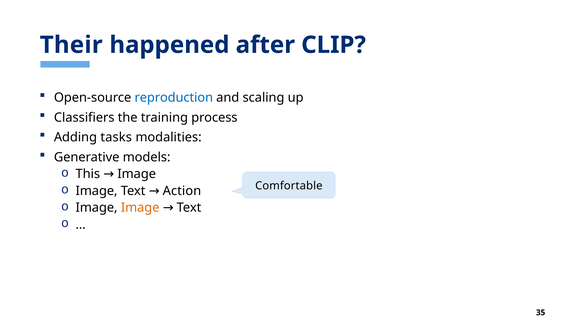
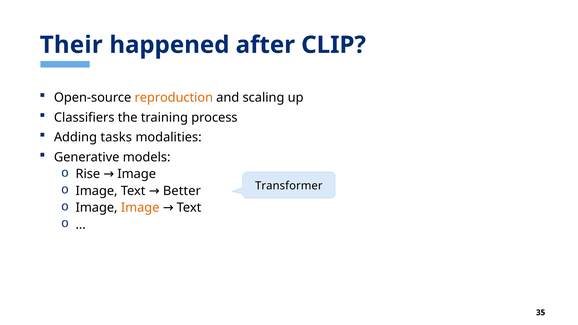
reproduction colour: blue -> orange (174, 98)
This: This -> Rise (88, 174)
Comfortable: Comfortable -> Transformer (289, 186)
Action: Action -> Better (182, 191)
